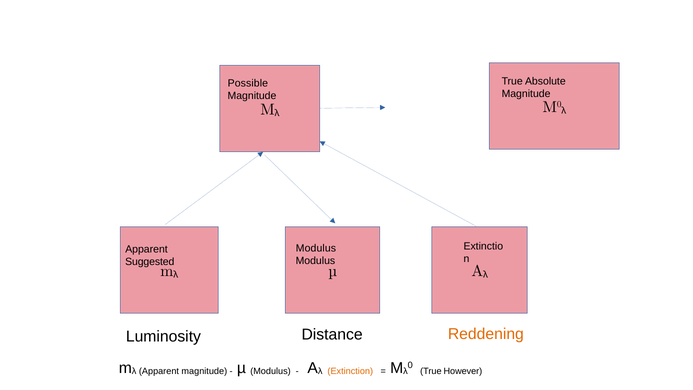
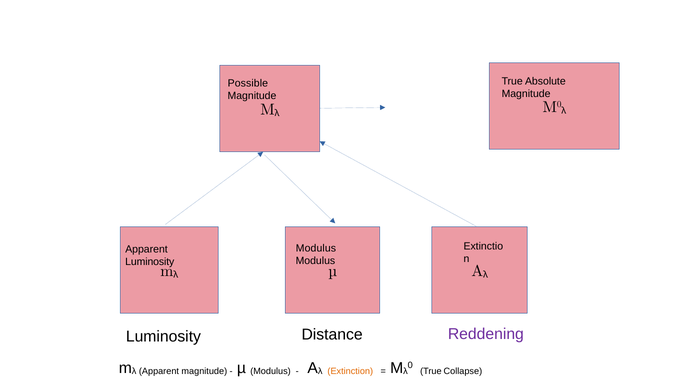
Suggested: Suggested -> Luminosity (150, 262)
Reddening colour: orange -> purple (486, 334)
However: However -> Collapse (463, 371)
